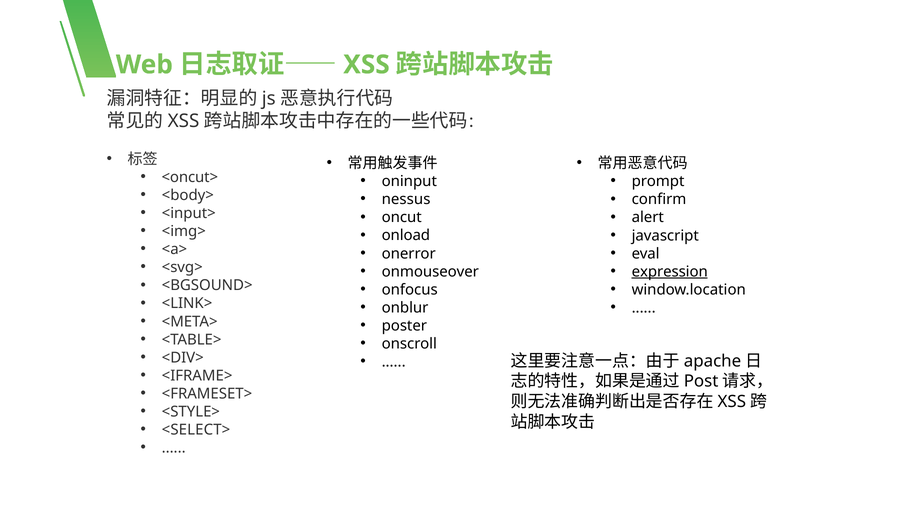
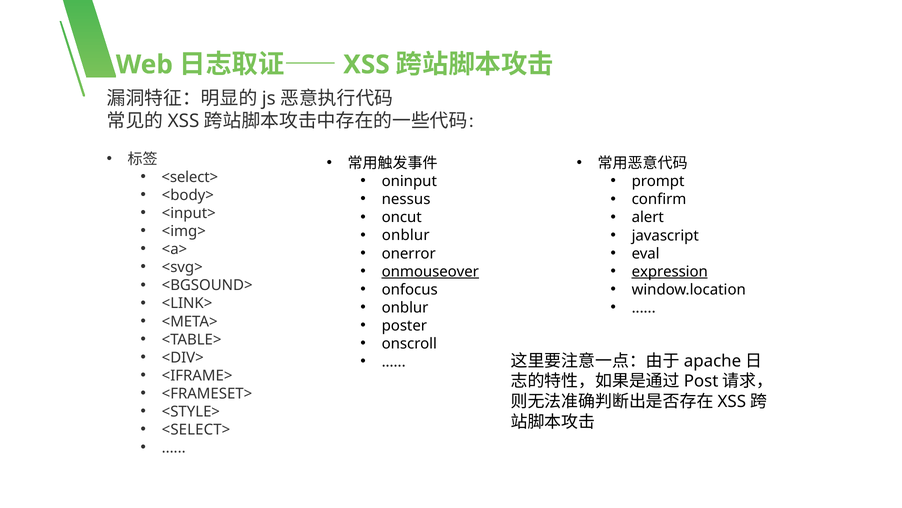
<oncut>: <oncut> -> <select> (190, 177)
onload: onload -> onblur (406, 235)
onmouseover underline: none -> present (430, 271)
